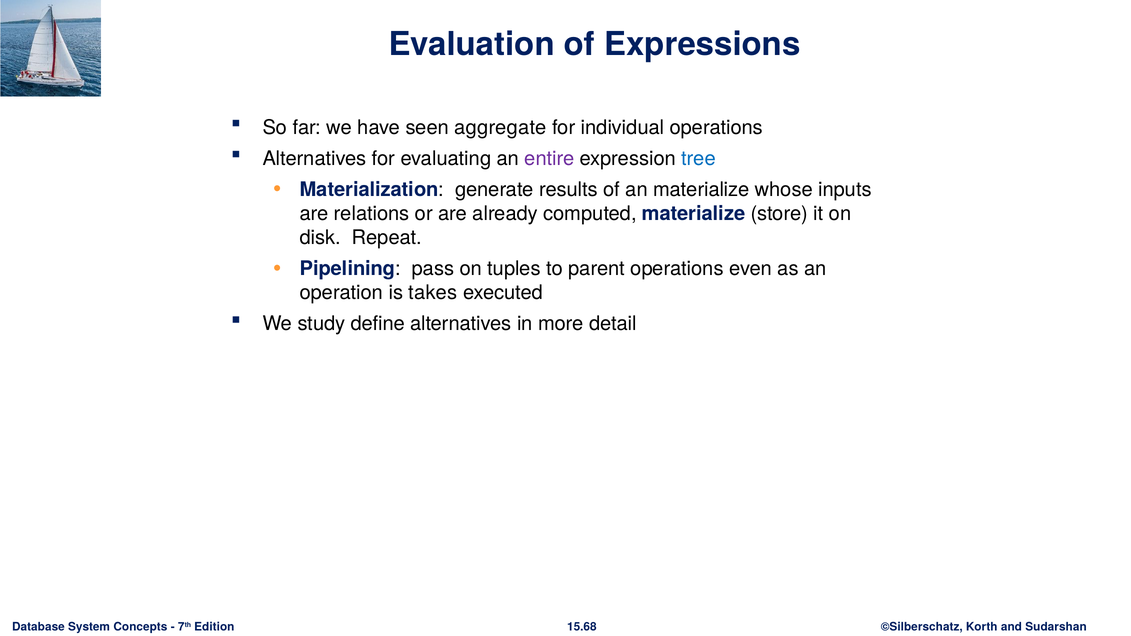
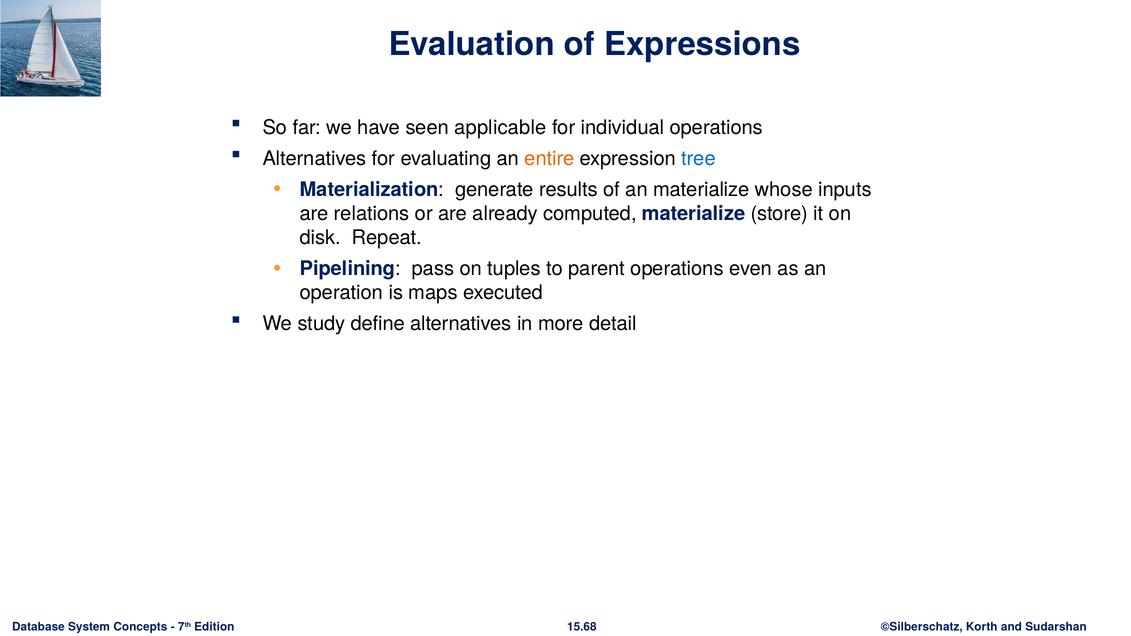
aggregate: aggregate -> applicable (500, 128)
entire colour: purple -> orange (549, 159)
takes: takes -> maps (433, 293)
